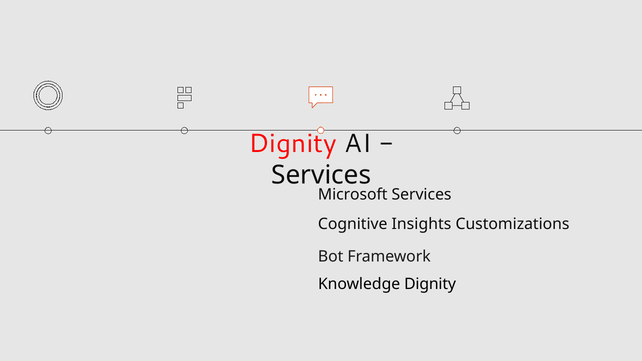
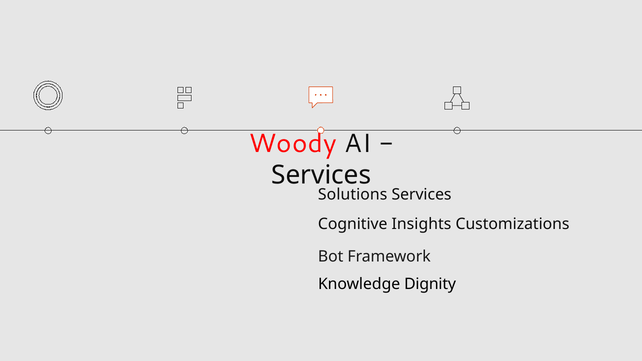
Dignity: Dignity -> Woody (293, 144)
Microsoft: Microsoft -> Solutions (353, 195)
